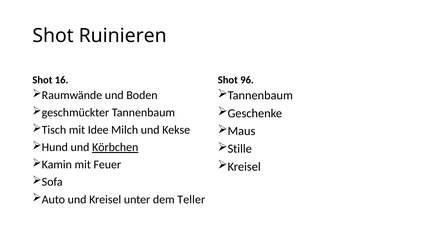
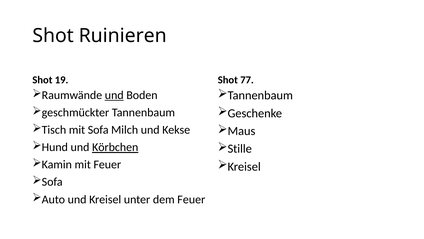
16: 16 -> 19 (62, 80)
96: 96 -> 77 (247, 80)
und underline: none -> present (114, 95)
mit Idee: Idee -> Sofa (98, 130)
dem Teller: Teller -> Feuer (191, 199)
